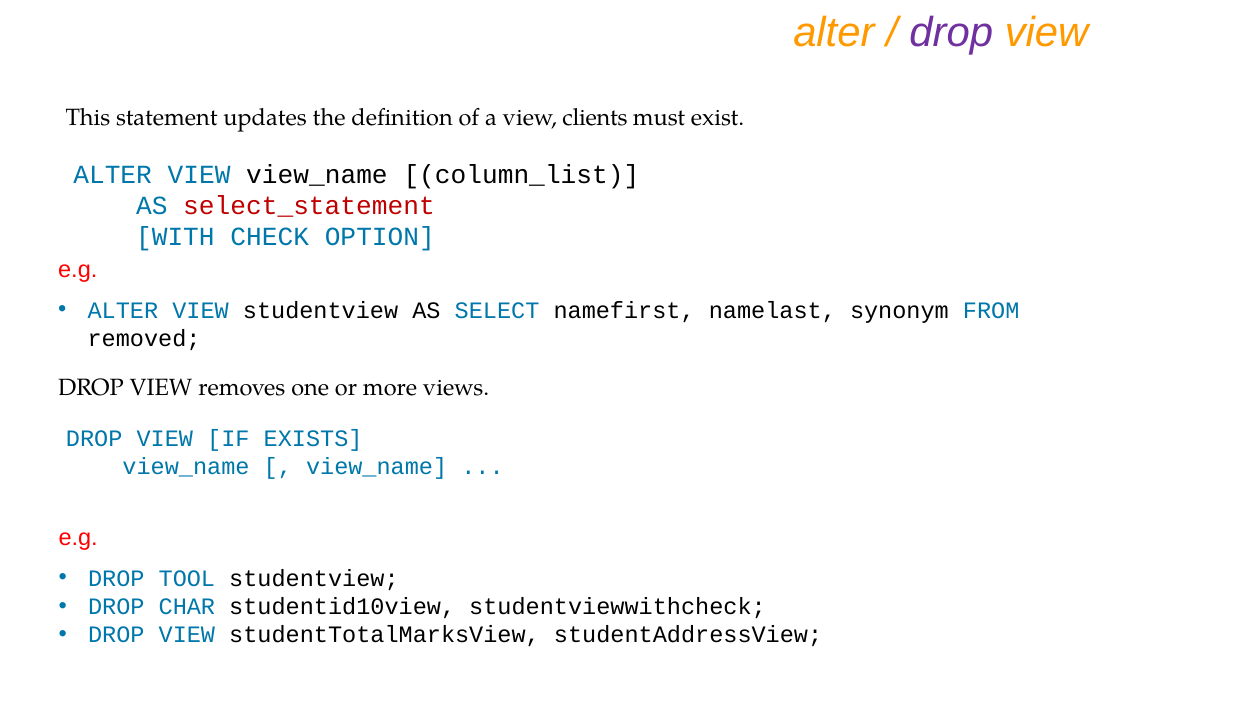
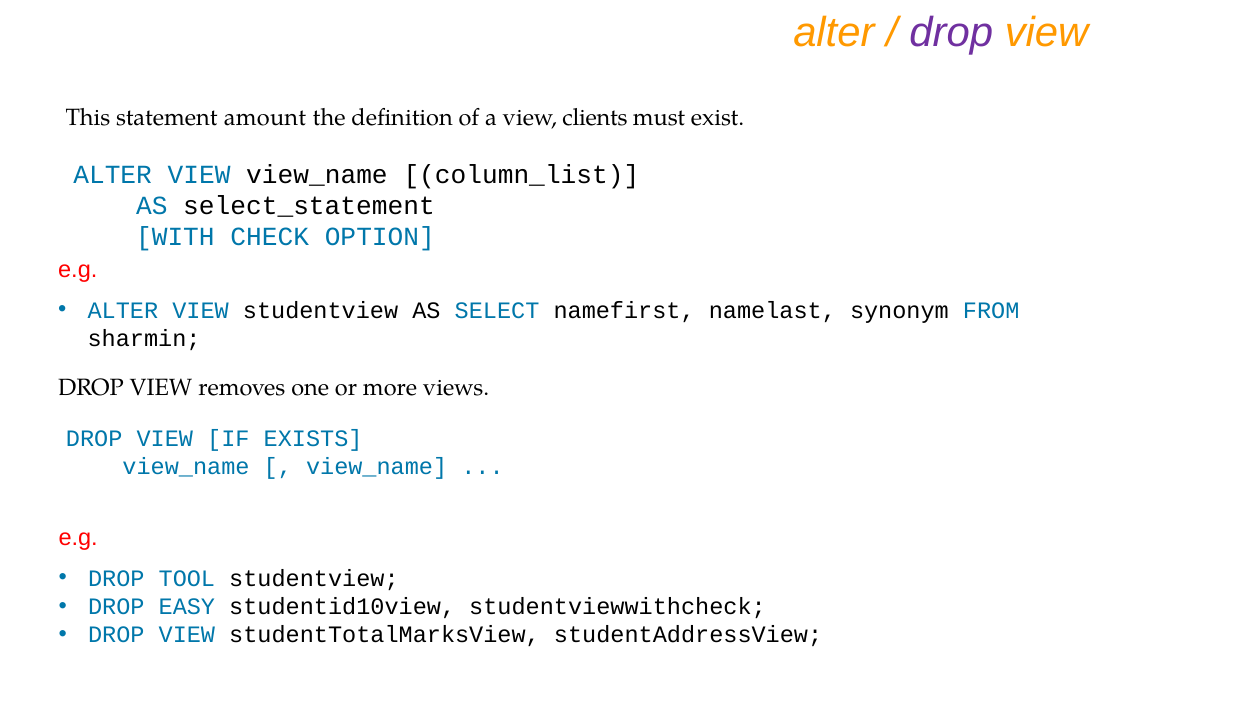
updates: updates -> amount (265, 118)
select_statement colour: red -> black (309, 206)
removed: removed -> sharmin (144, 339)
CHAR: CHAR -> EASY (187, 607)
